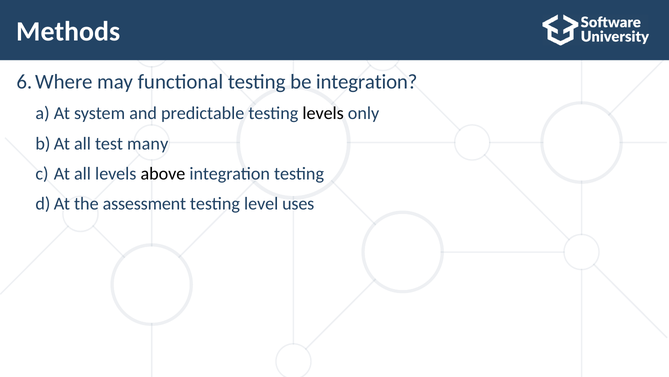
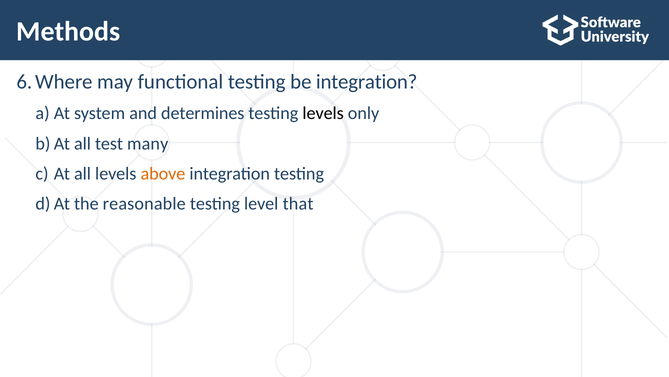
predictable: predictable -> determines (203, 113)
above colour: black -> orange (163, 173)
assessment: assessment -> reasonable (144, 204)
uses: uses -> that (298, 204)
